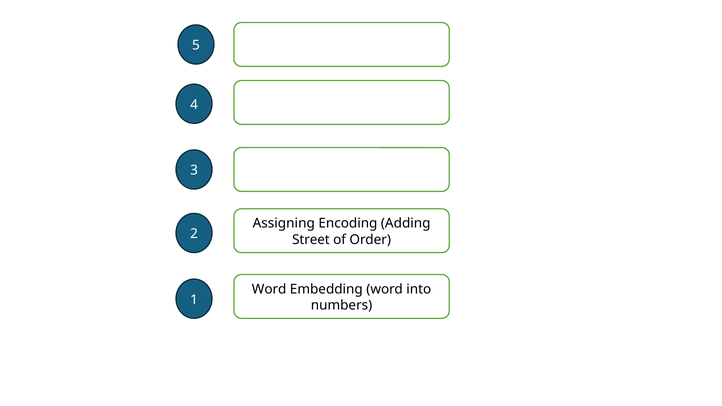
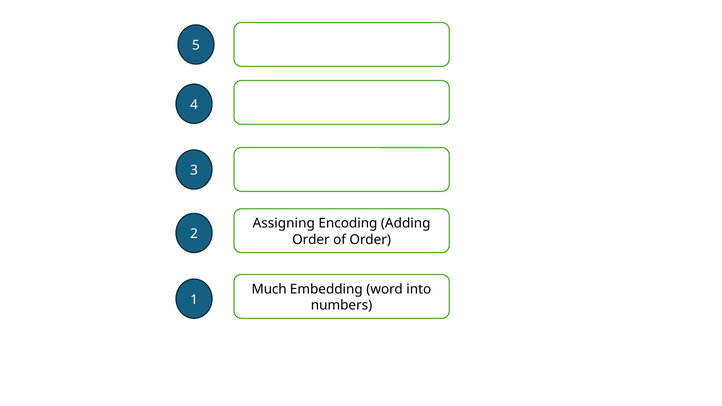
Street: Street -> Order (311, 240)
Word: Word -> Much (269, 289)
